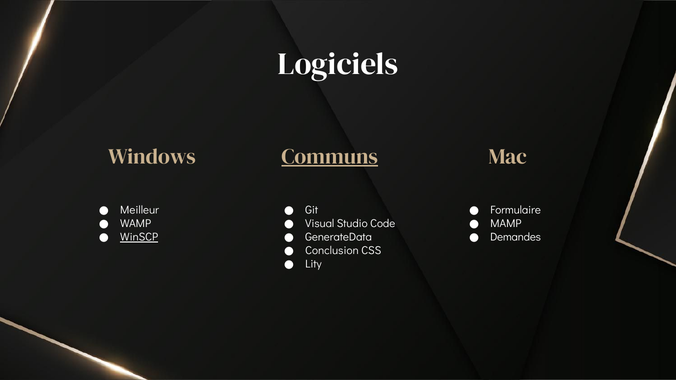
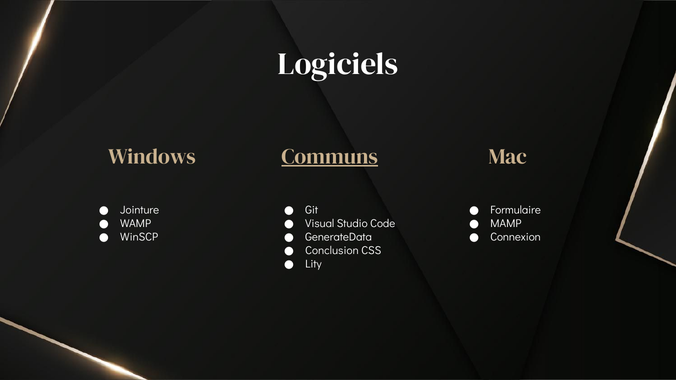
Meilleur: Meilleur -> Jointure (140, 210)
WinSCP underline: present -> none (139, 237)
Demandes: Demandes -> Connexion (516, 237)
